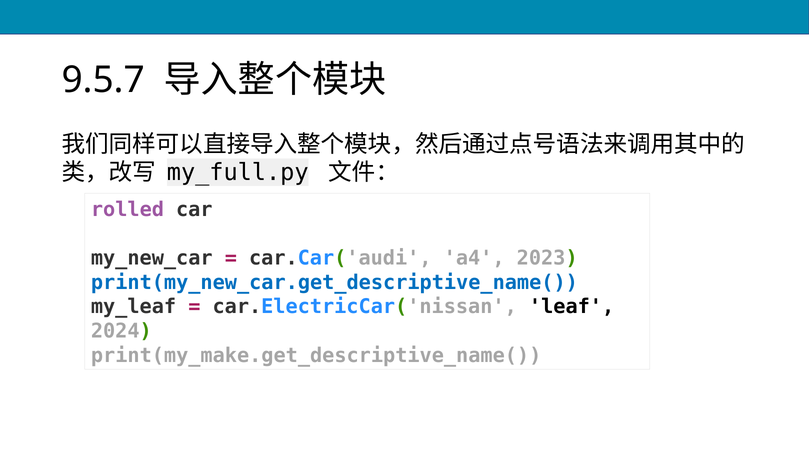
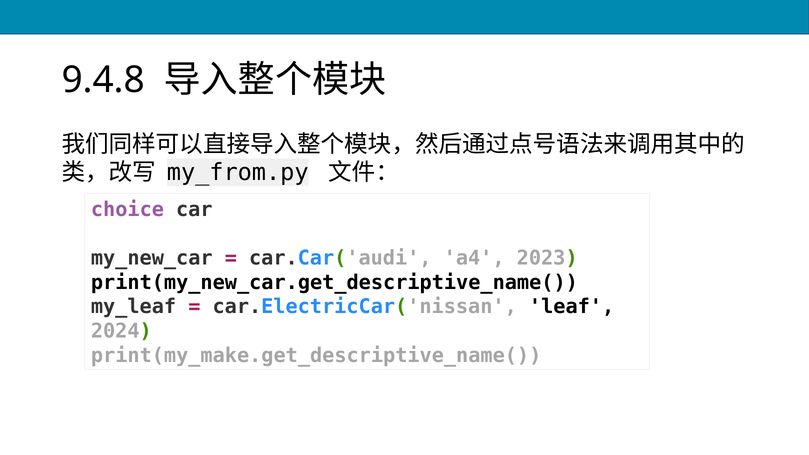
9.5.7: 9.5.7 -> 9.4.8 (103, 80)
my_full.py: my_full.py -> my_from.py (238, 173)
rolled: rolled -> choice (127, 210)
print(my_new_car.get_descriptive_name( colour: blue -> black (334, 283)
